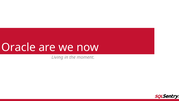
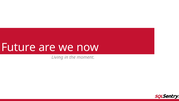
Oracle: Oracle -> Future (19, 47)
